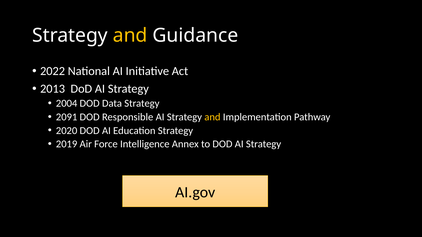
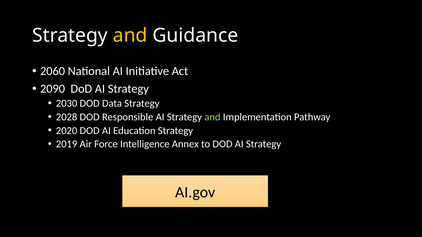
2022: 2022 -> 2060 (53, 71)
2013: 2013 -> 2090 (53, 89)
2004: 2004 -> 2030 (67, 104)
2091: 2091 -> 2028 (67, 117)
and colour: yellow -> light green (212, 117)
